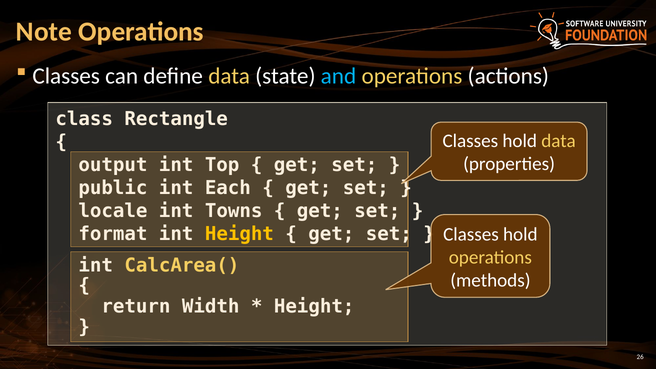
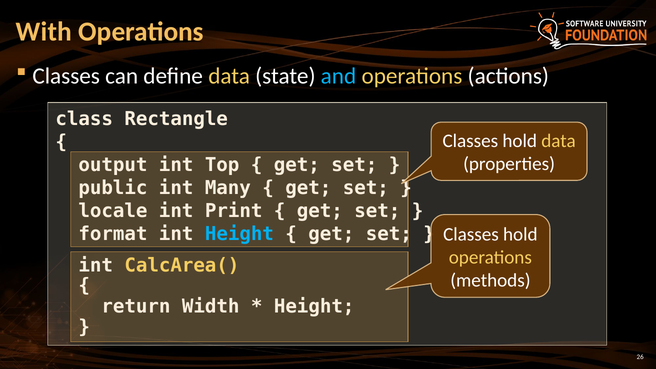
Note: Note -> With (44, 32)
Each: Each -> Many (228, 188)
Towns: Towns -> Print (234, 211)
Height colour: yellow -> light blue (239, 234)
